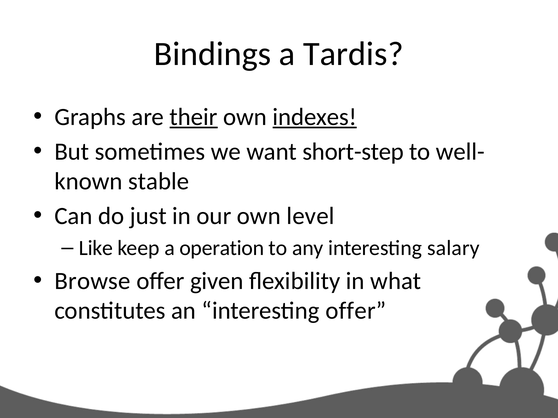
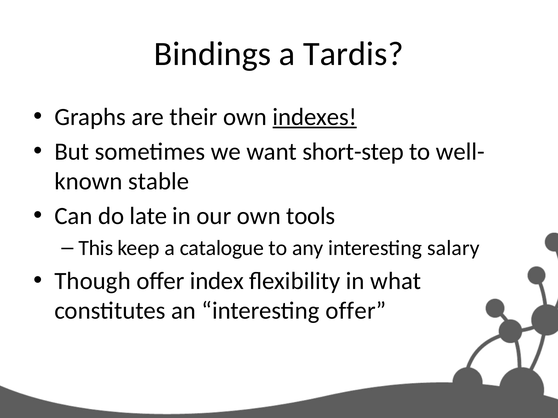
their underline: present -> none (194, 117)
just: just -> late (148, 216)
level: level -> tools (311, 216)
Like: Like -> This (96, 248)
operation: operation -> catalogue (222, 248)
Browse: Browse -> Though (93, 281)
given: given -> index (217, 281)
